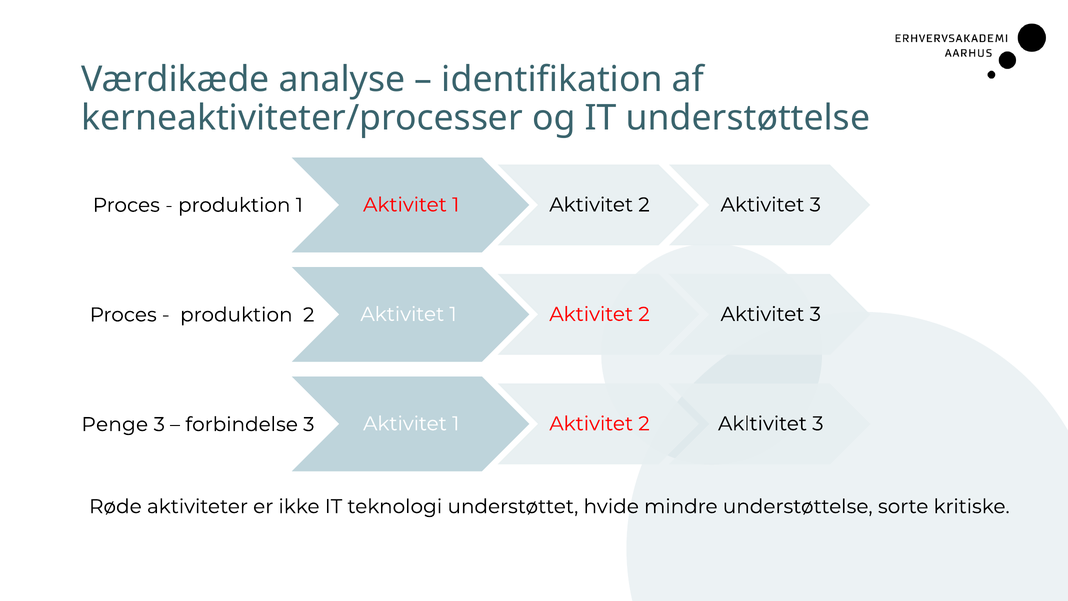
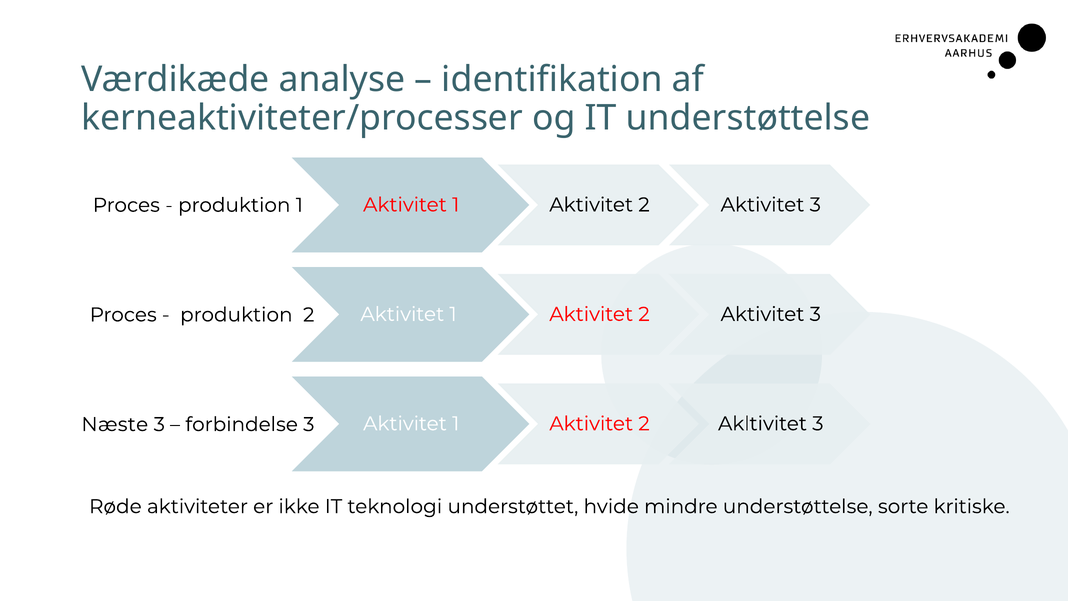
Penge: Penge -> Næste (115, 424)
